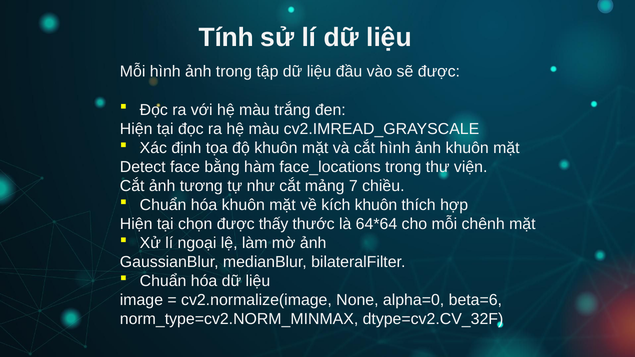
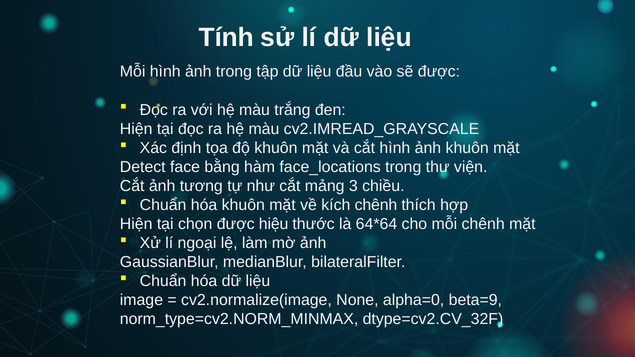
7: 7 -> 3 (353, 186)
kích khuôn: khuôn -> chênh (376, 205)
thấy: thấy -> hiệu (274, 224)
beta=6: beta=6 -> beta=9 (475, 300)
